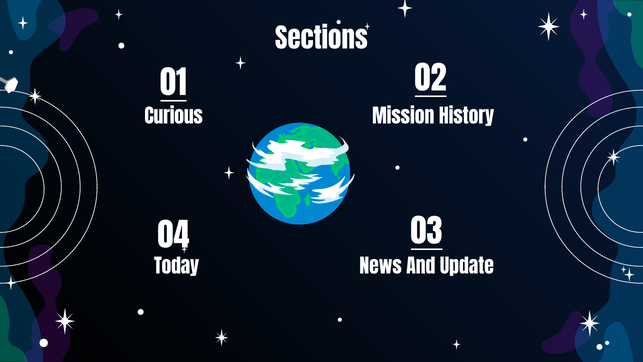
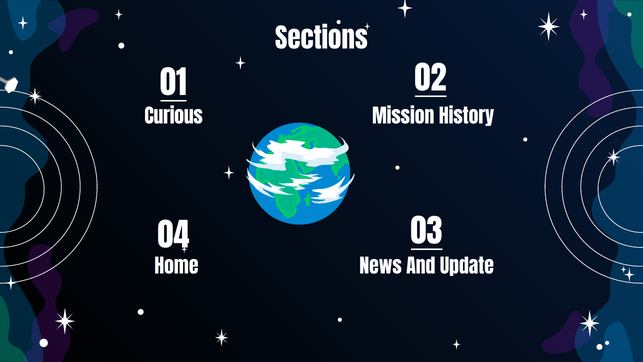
Today: Today -> Home (176, 267)
